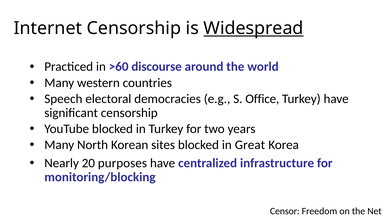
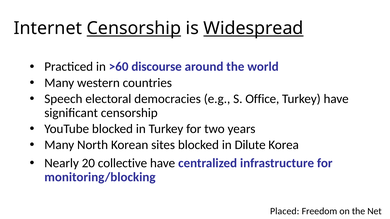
Censorship underline: none -> present (134, 28)
Great: Great -> Dilute (250, 145)
purposes: purposes -> collective (123, 163)
Censor: Censor -> Placed (285, 211)
